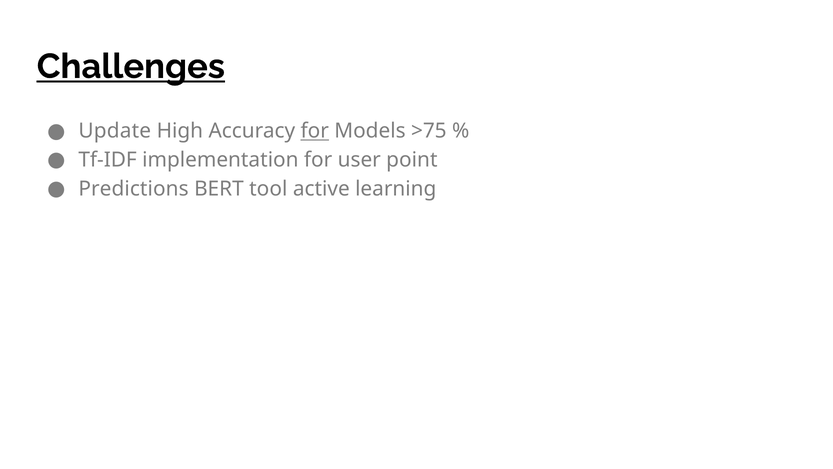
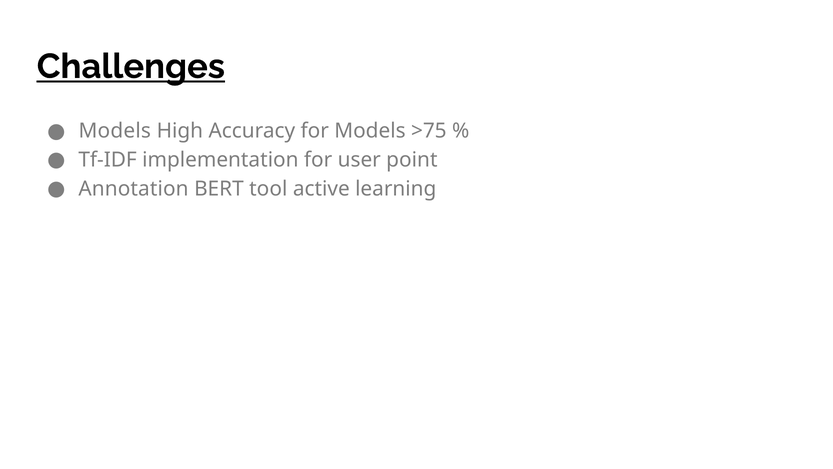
Update: Update -> Models (115, 131)
for underline: present -> none (315, 131)
Predictions: Predictions -> Annotation (133, 188)
